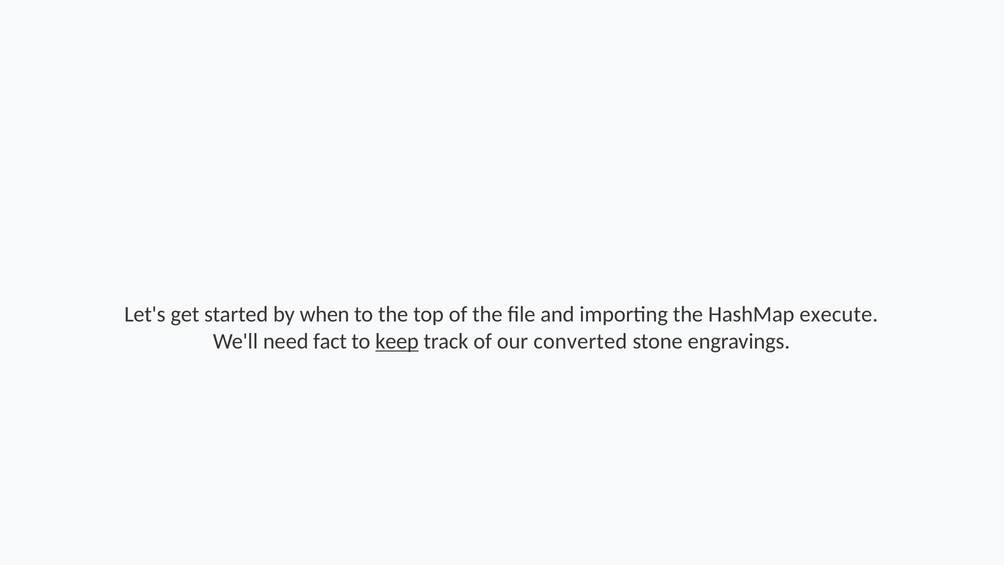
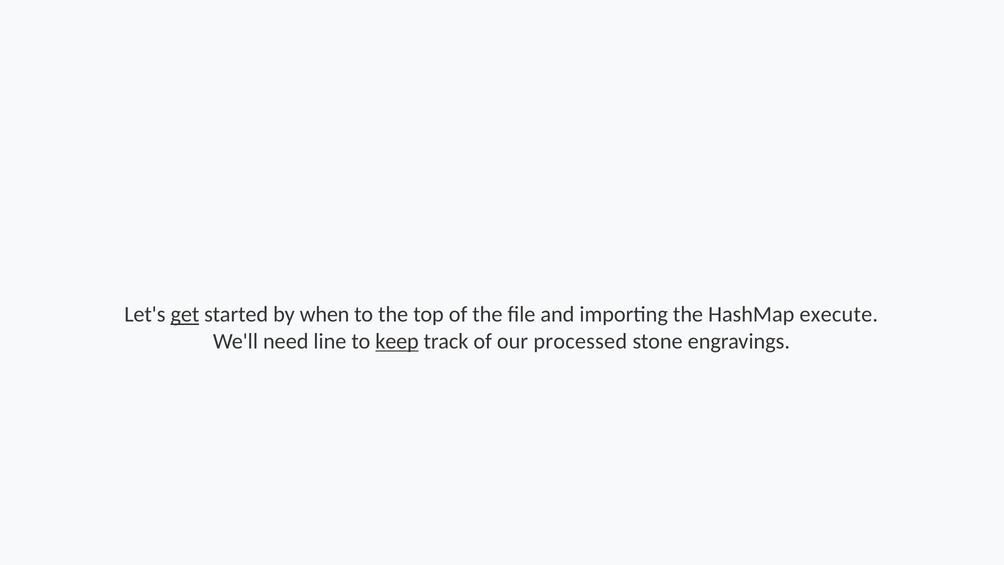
get underline: none -> present (185, 314)
fact: fact -> line (330, 341)
converted: converted -> processed (580, 341)
